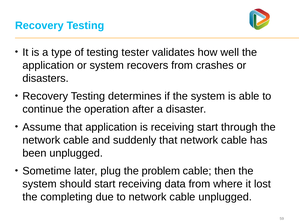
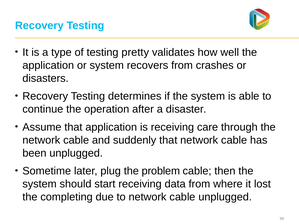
tester: tester -> pretty (135, 52)
receiving start: start -> care (208, 127)
